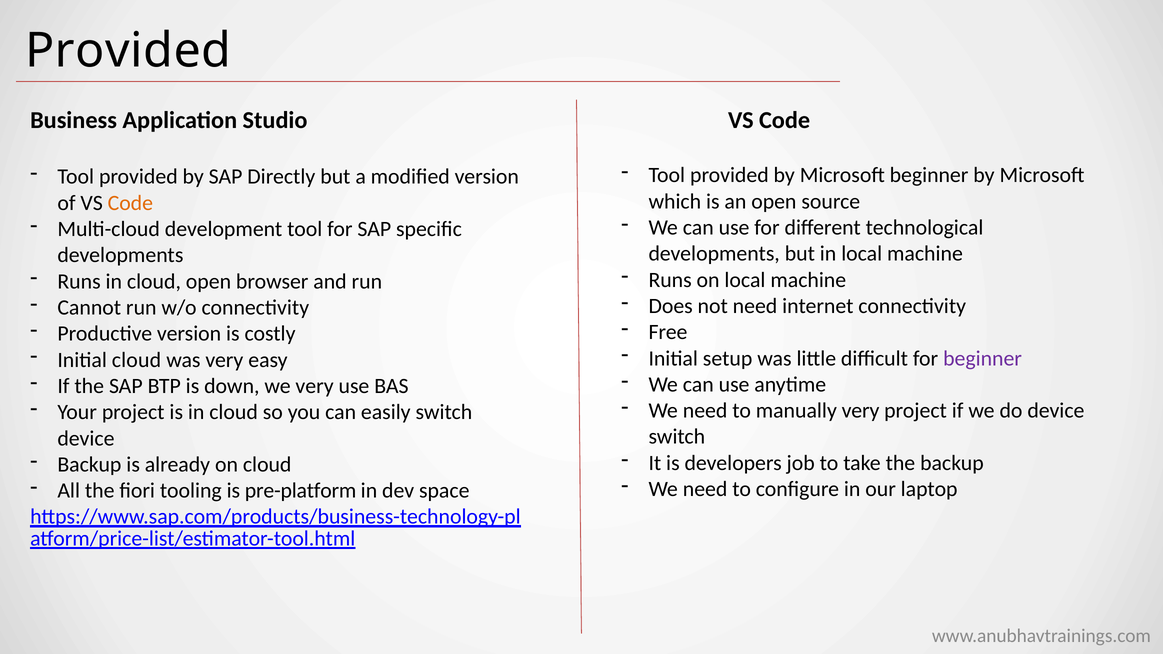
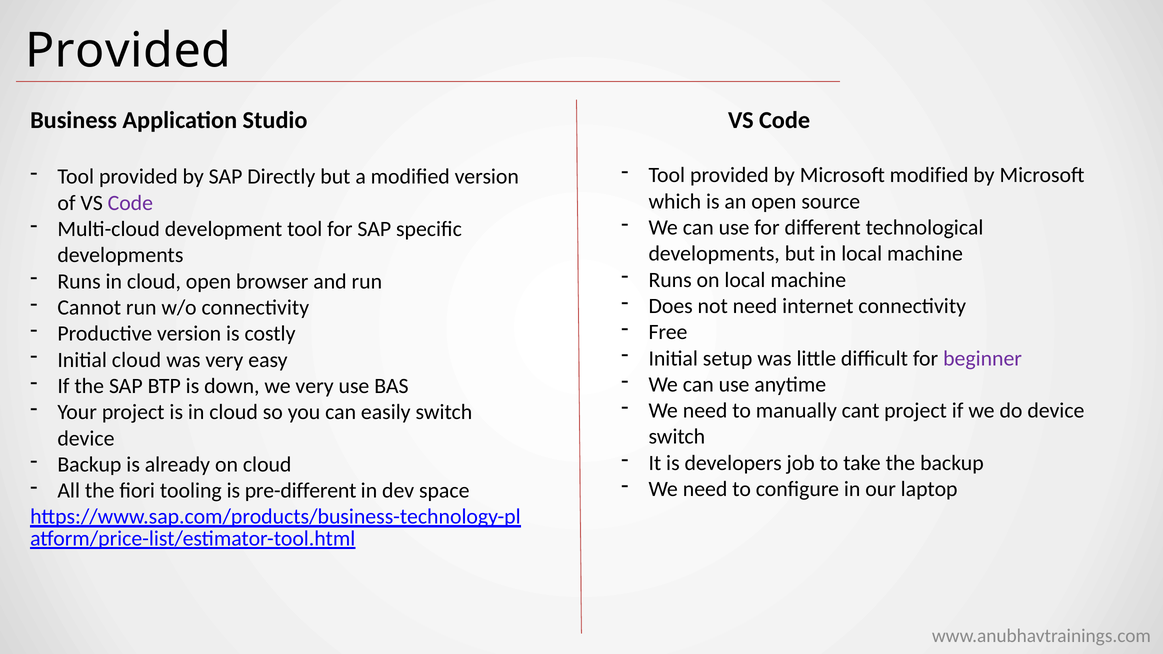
Microsoft beginner: beginner -> modified (929, 175)
Code colour: orange -> purple (130, 203)
manually very: very -> cant (861, 411)
pre-platform: pre-platform -> pre-different (301, 491)
